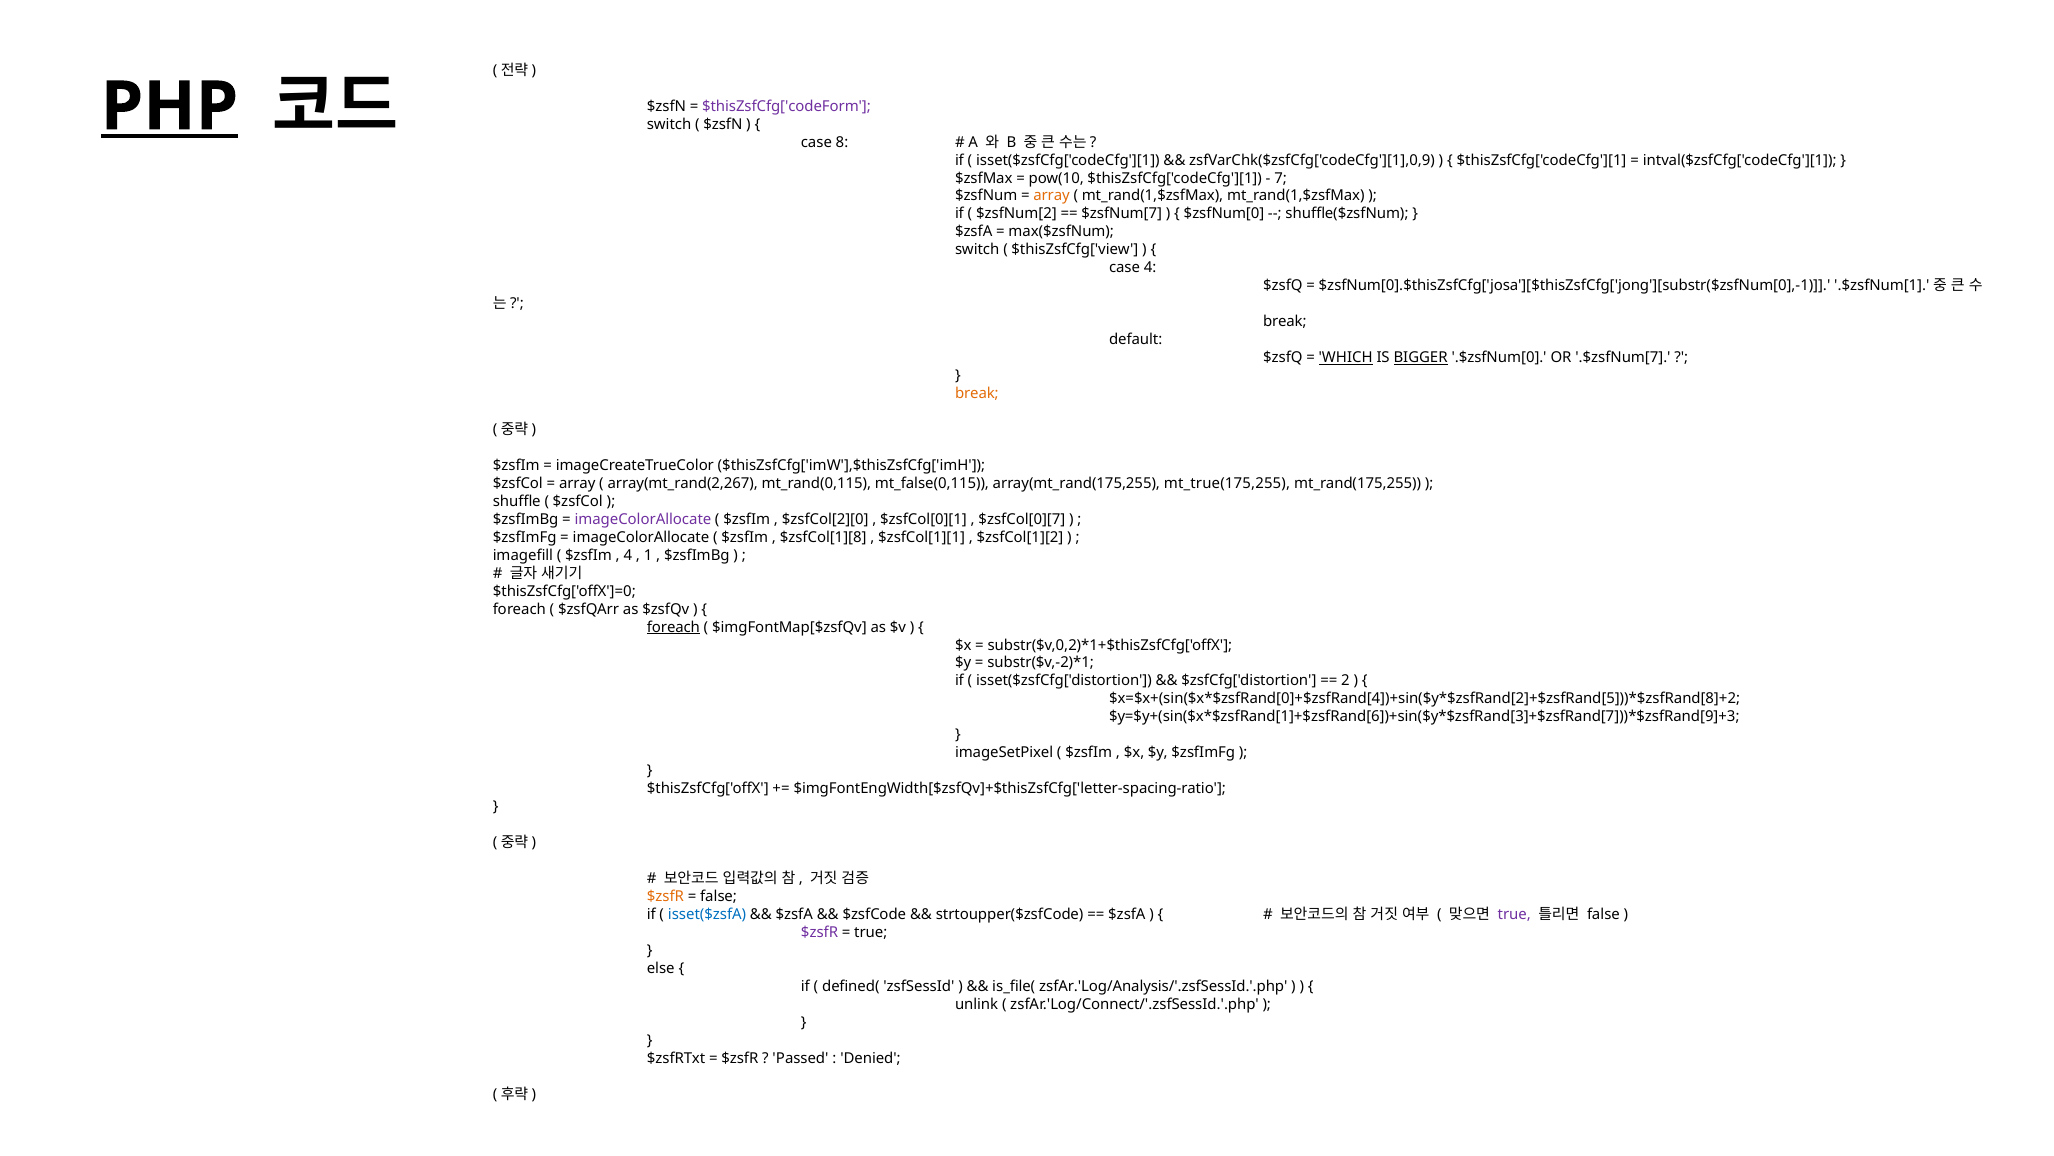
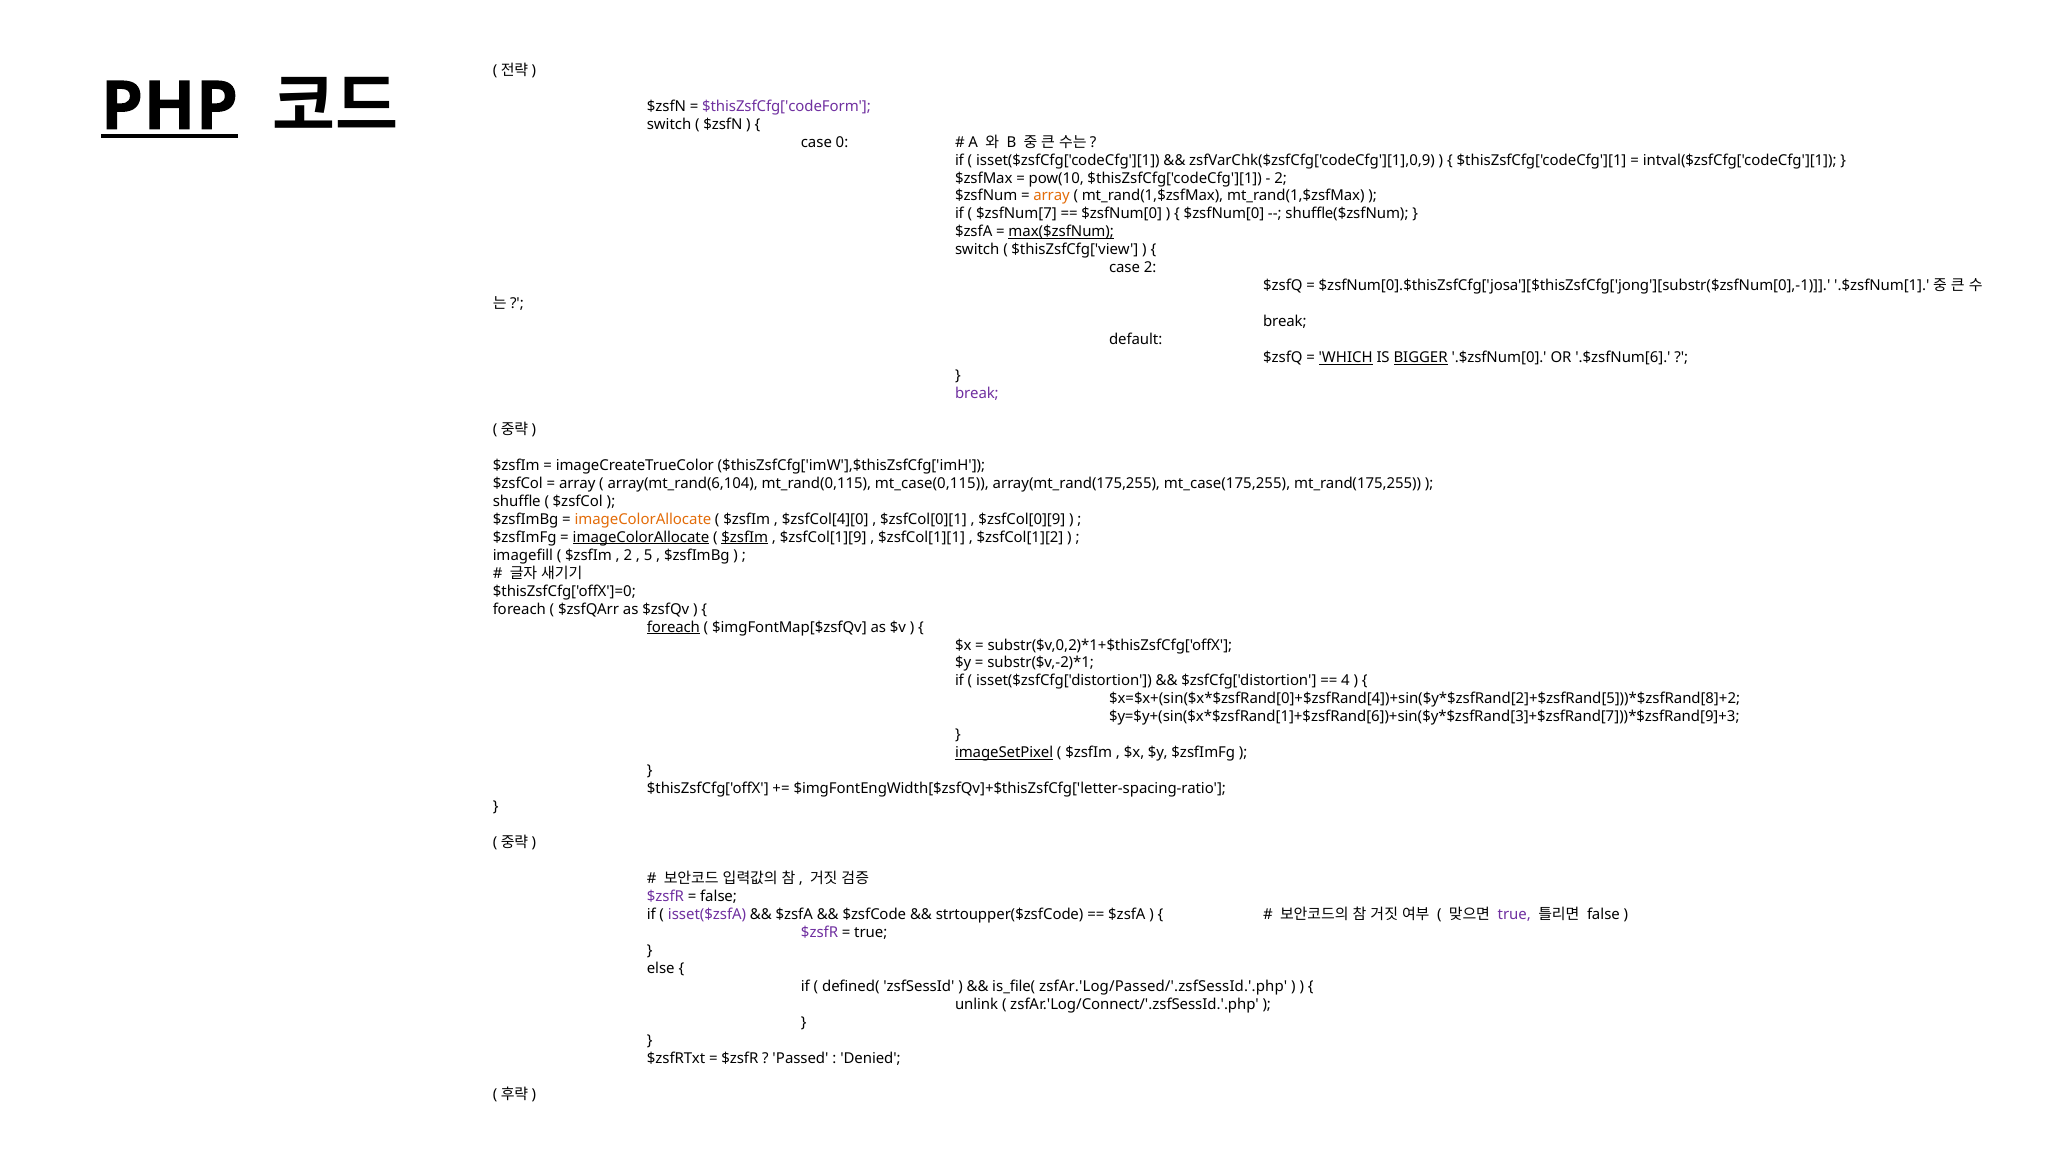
8: 8 -> 0 (842, 142)
7: 7 -> 2 (1281, 178)
$zsfNum[2: $zsfNum[2 -> $zsfNum[7 (1016, 214)
$zsfNum[7: $zsfNum[7 -> $zsfNum[0 (1122, 214)
max($zsfNum underline: none -> present (1061, 232)
case 4: 4 -> 2 (1150, 268)
.$zsfNum[7: .$zsfNum[7 -> .$zsfNum[6 (1623, 357)
break colour: orange -> purple (977, 393)
array(mt_rand(2,267: array(mt_rand(2,267 -> array(mt_rand(6,104 (683, 483)
mt_false(0,115: mt_false(0,115 -> mt_case(0,115 (932, 483)
mt_true(175,255: mt_true(175,255 -> mt_case(175,255 (1227, 483)
imageColorAllocate colour: purple -> orange (643, 519)
$zsfCol[2][0: $zsfCol[2][0 -> $zsfCol[4][0 (825, 519)
$zsfCol[0][7: $zsfCol[0][7 -> $zsfCol[0][9 (1022, 519)
imageColorAllocate underline: none -> present (641, 537)
$zsfIm underline: none -> present (745, 537)
$zsfCol[1][8: $zsfCol[1][8 -> $zsfCol[1][9 (823, 537)
4: 4 -> 2 (628, 555)
1: 1 -> 5 (648, 555)
2: 2 -> 4 (1345, 681)
imageSetPixel underline: none -> present (1004, 752)
$zsfR colour: orange -> purple (665, 896)
isset($zsfA colour: blue -> purple (707, 914)
zsfAr.'Log/Analysis/'.zsfSessId.'.php: zsfAr.'Log/Analysis/'.zsfSessId.'.php -> zsfAr.'Log/Passed/'.zsfSessId.'.php (1163, 986)
